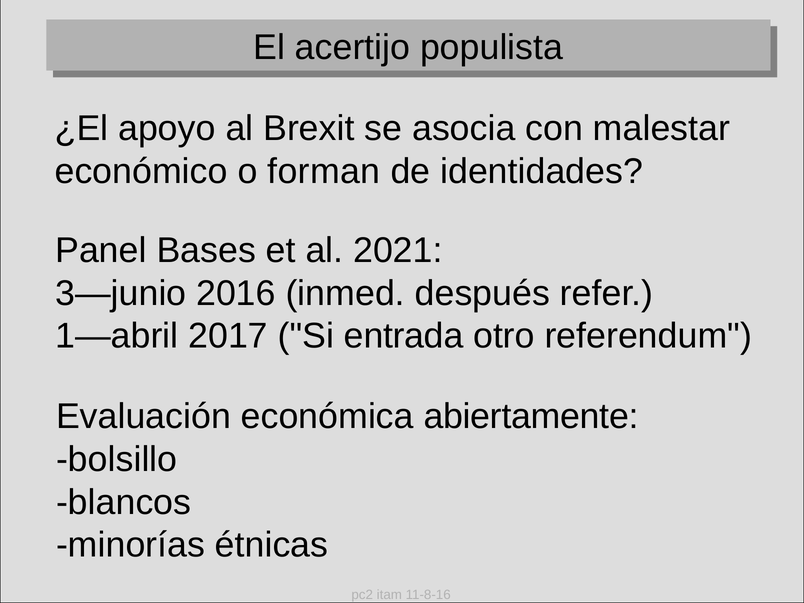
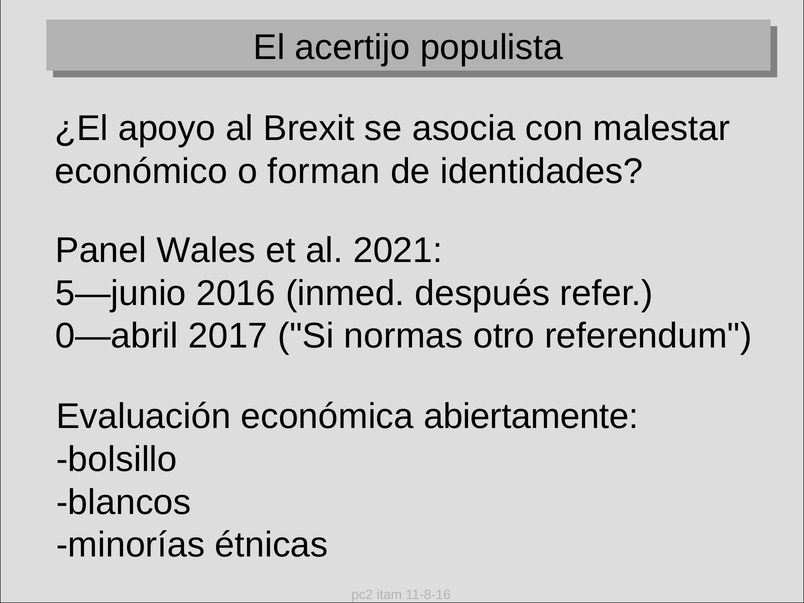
Bases: Bases -> Wales (206, 250)
3—junio: 3—junio -> 5—junio (121, 293)
1—abril: 1—abril -> 0—abril (117, 336)
entrada: entrada -> normas (404, 336)
